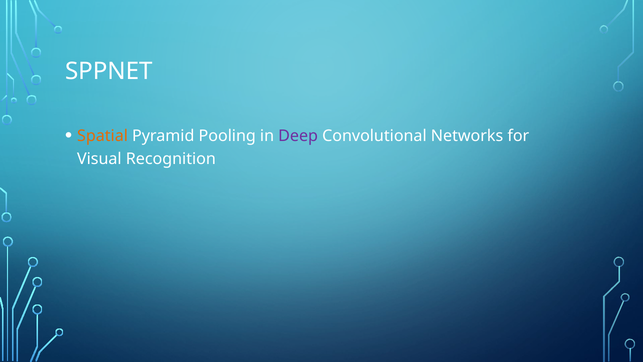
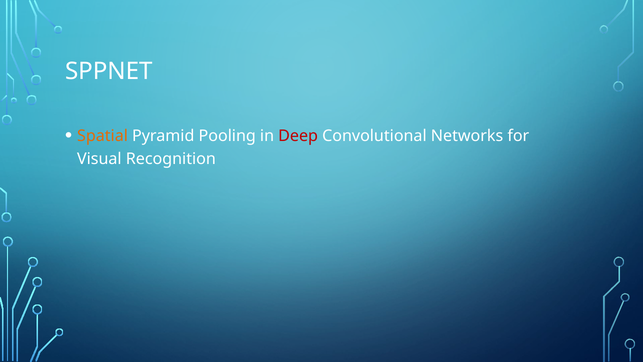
Deep colour: purple -> red (298, 136)
